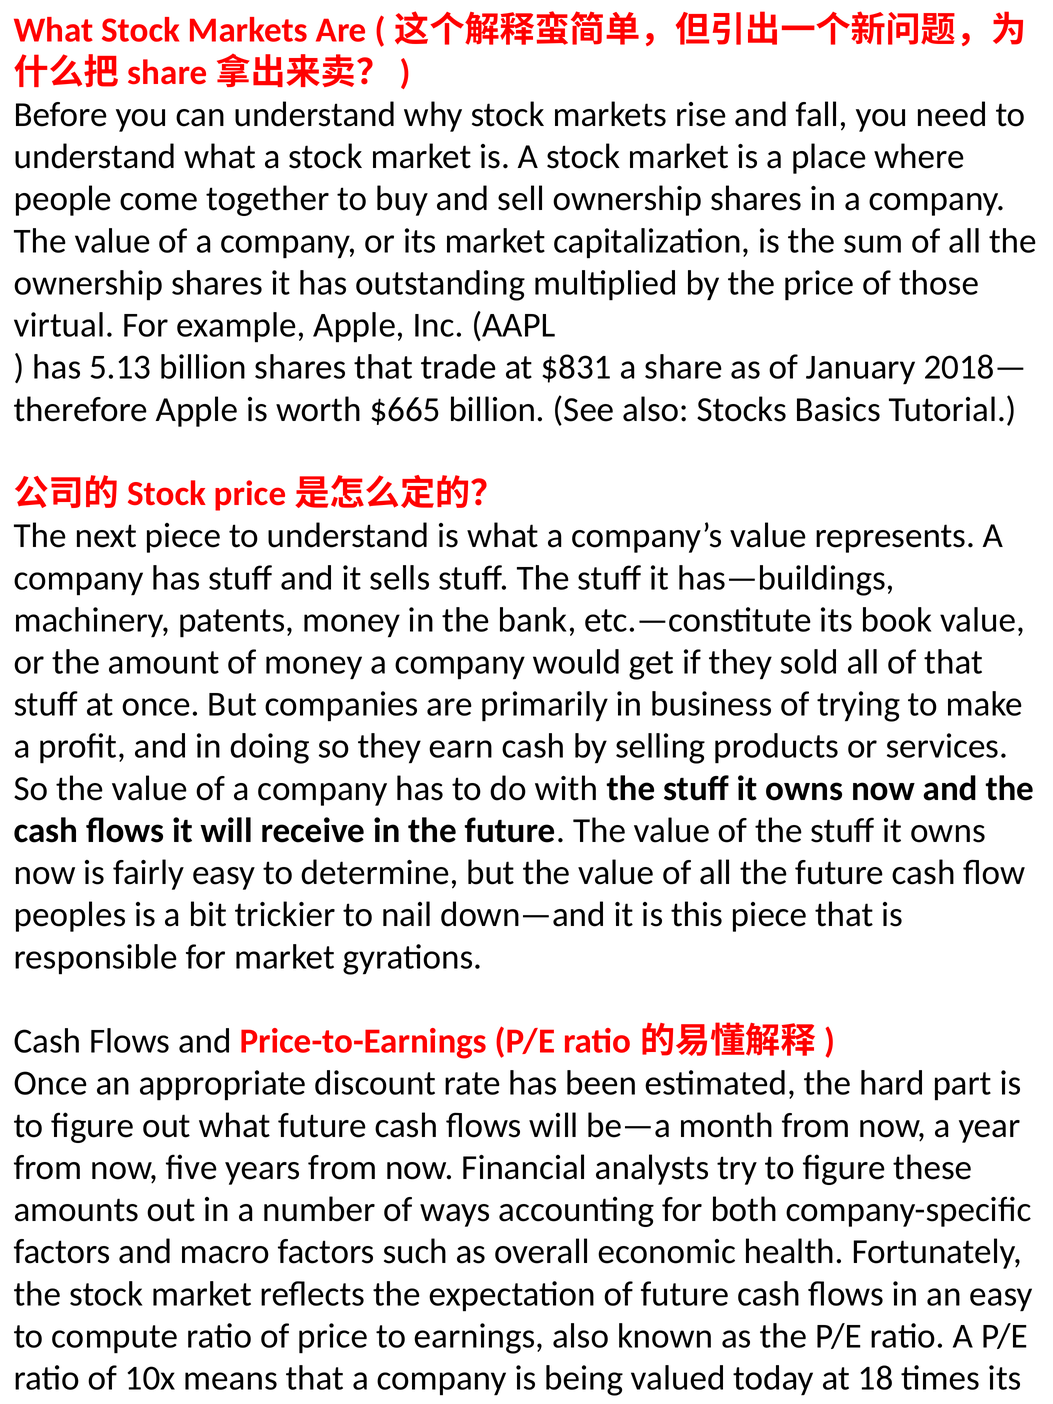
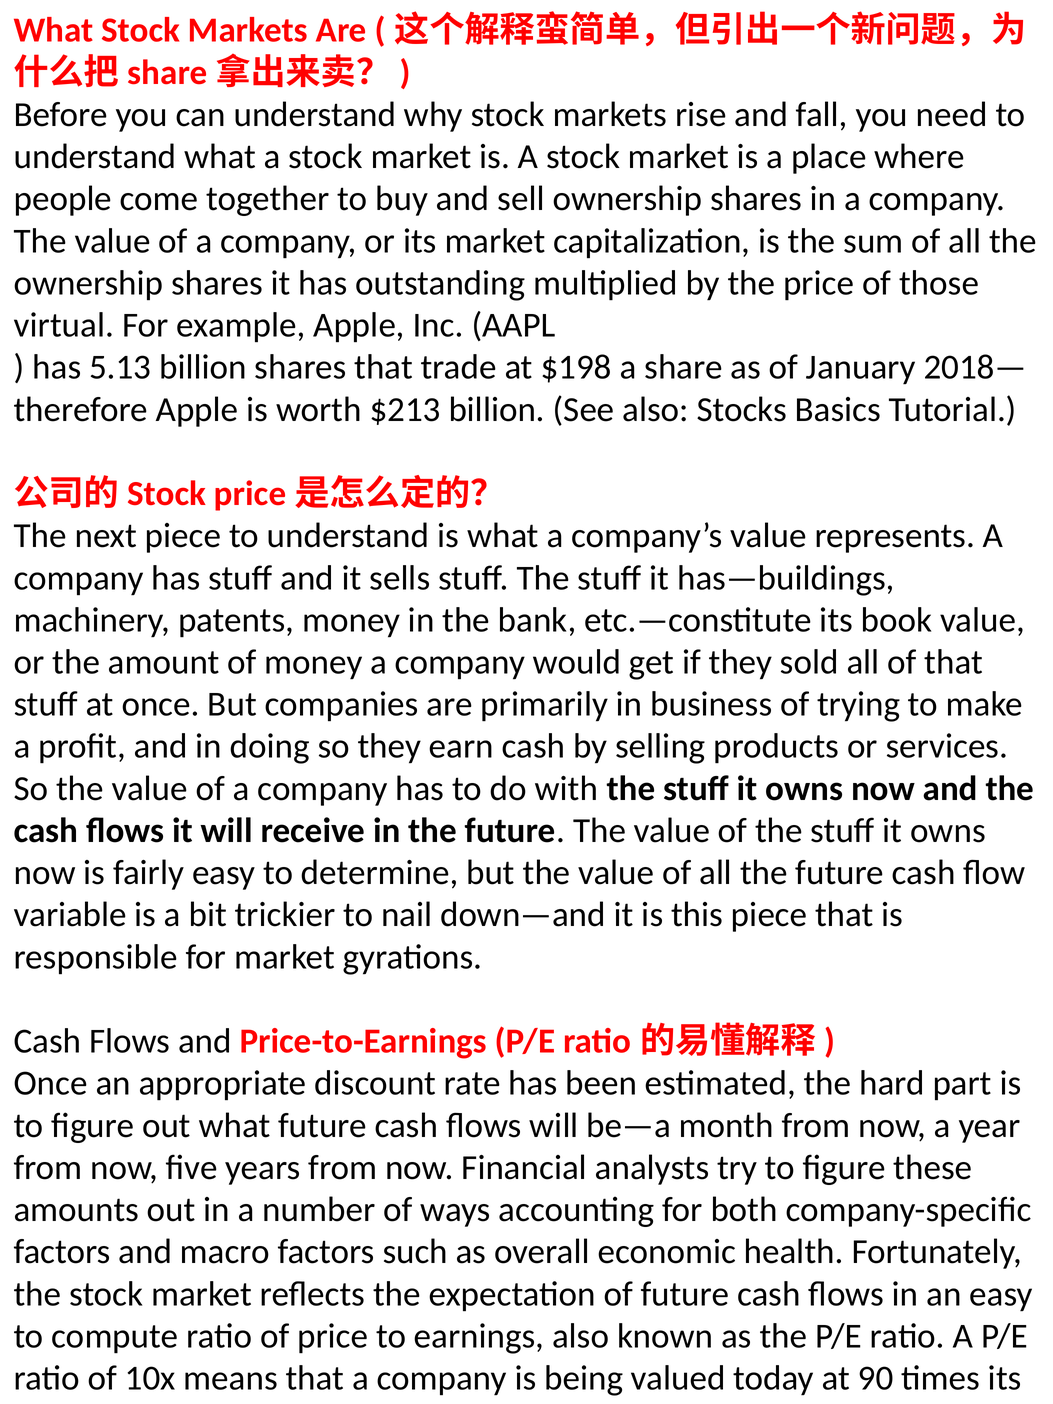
$831: $831 -> $198 (576, 367)
$665: $665 -> $213 (405, 409)
peoples: peoples -> variable (70, 915)
18: 18 -> 90 (876, 1378)
